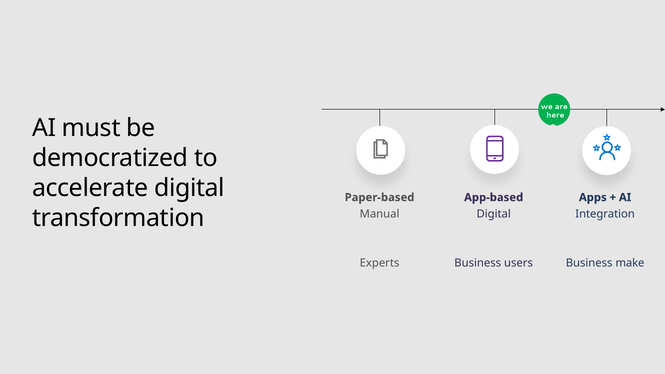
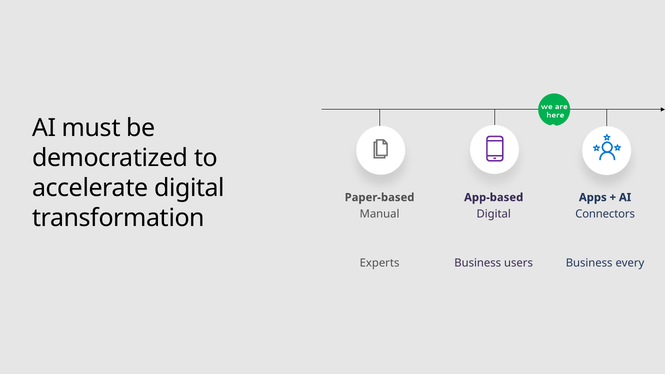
Integration: Integration -> Connectors (605, 214)
make: make -> every (630, 263)
